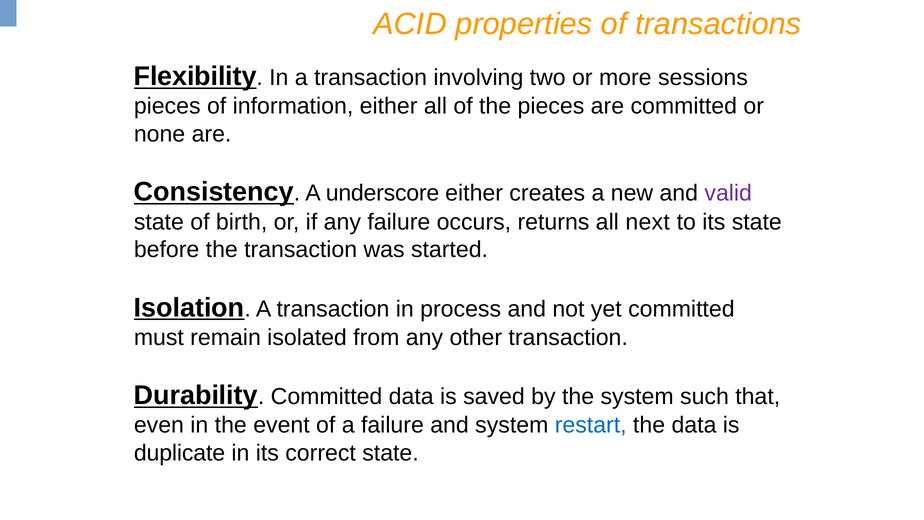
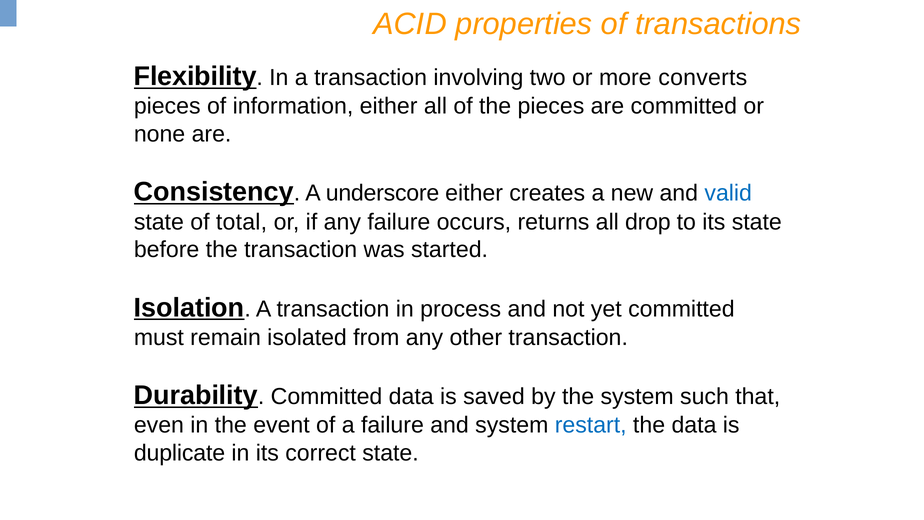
sessions: sessions -> converts (703, 78)
valid colour: purple -> blue (728, 193)
birth: birth -> total (242, 222)
next: next -> drop (648, 222)
